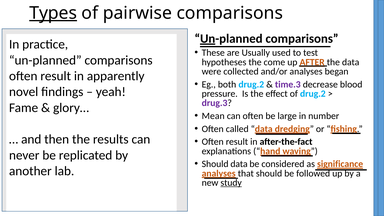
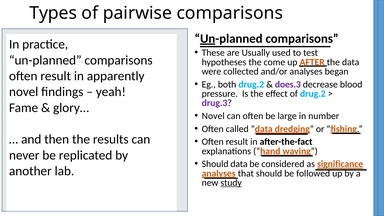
Types underline: present -> none (53, 13)
time.3: time.3 -> does.3 (288, 84)
Mean: Mean -> Novel (213, 116)
